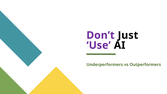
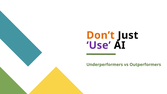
Don’t colour: purple -> orange (101, 35)
